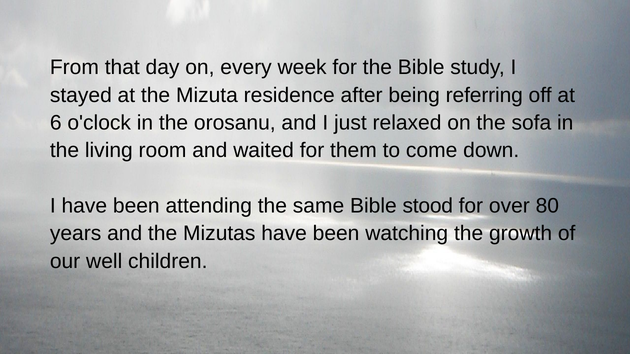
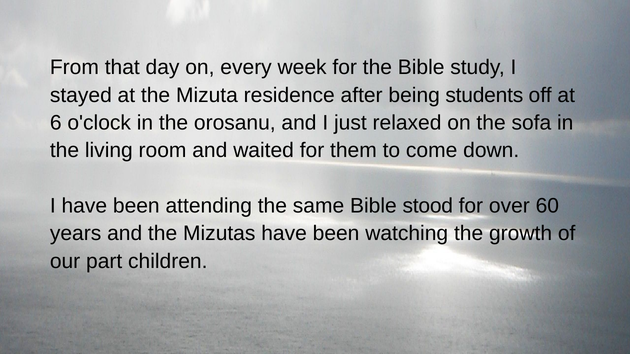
referring: referring -> students (484, 95)
80: 80 -> 60 (547, 206)
well: well -> part (104, 262)
